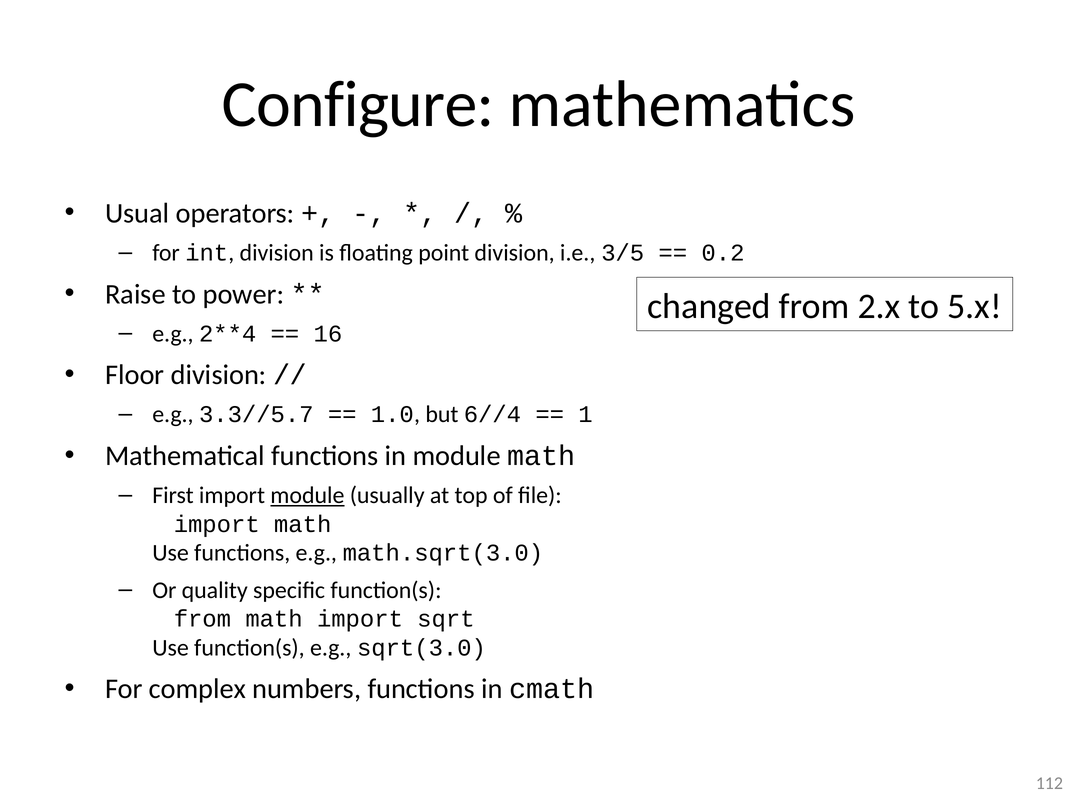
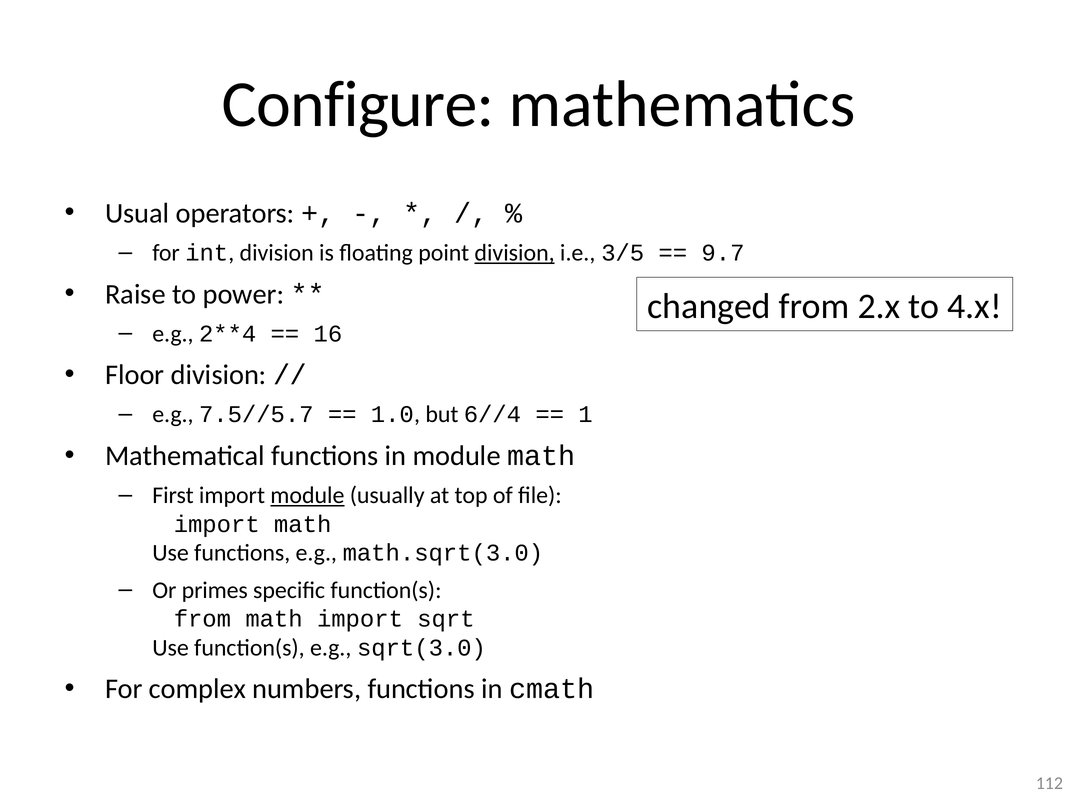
division underline: none -> present (515, 253)
0.2: 0.2 -> 9.7 (723, 253)
5.x: 5.x -> 4.x (975, 306)
3.3//5.7: 3.3//5.7 -> 7.5//5.7 (256, 414)
quality: quality -> primes (215, 590)
